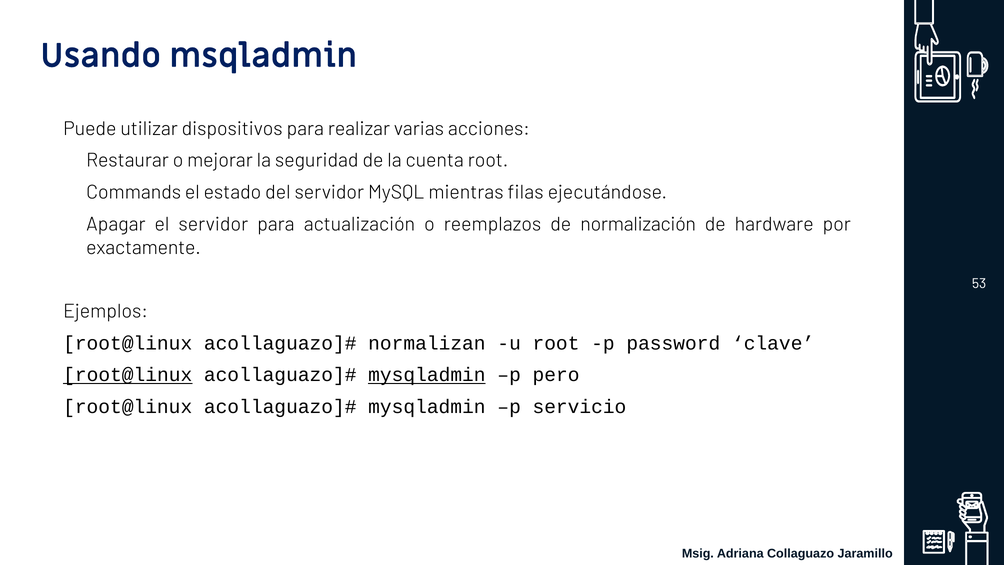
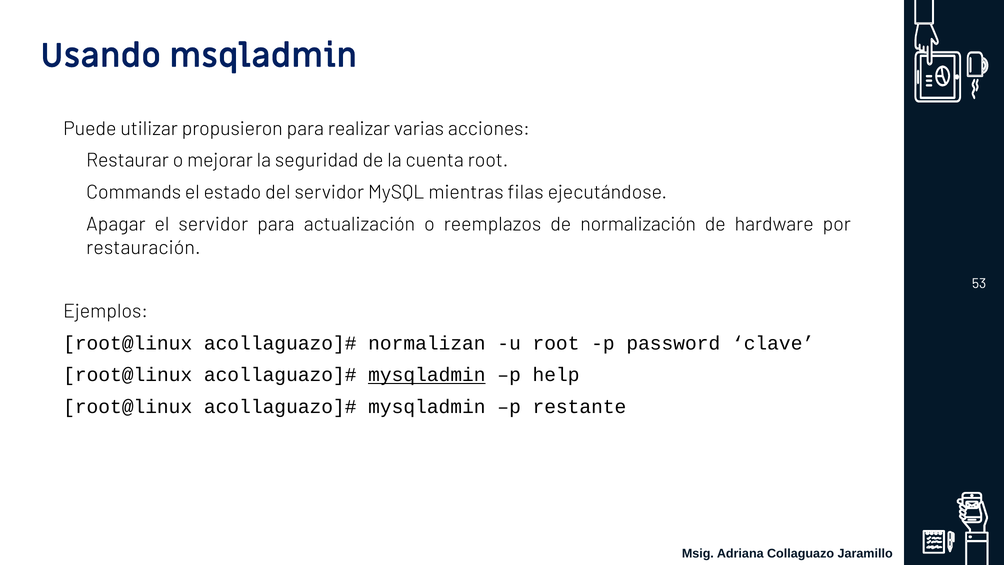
dispositivos: dispositivos -> propusieron (232, 129)
exactamente: exactamente -> restauración (143, 248)
root@linux underline: present -> none (128, 375)
pero: pero -> help (556, 375)
servicio: servicio -> restante (579, 407)
